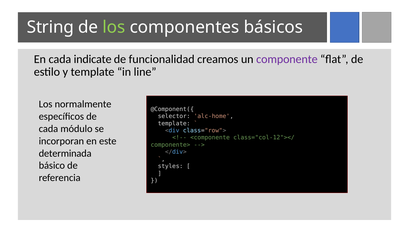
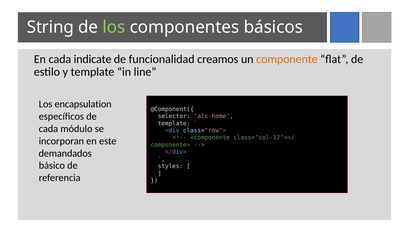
componente colour: purple -> orange (287, 59)
normalmente: normalmente -> encapsulation (83, 104)
determinada: determinada -> demandados (65, 153)
